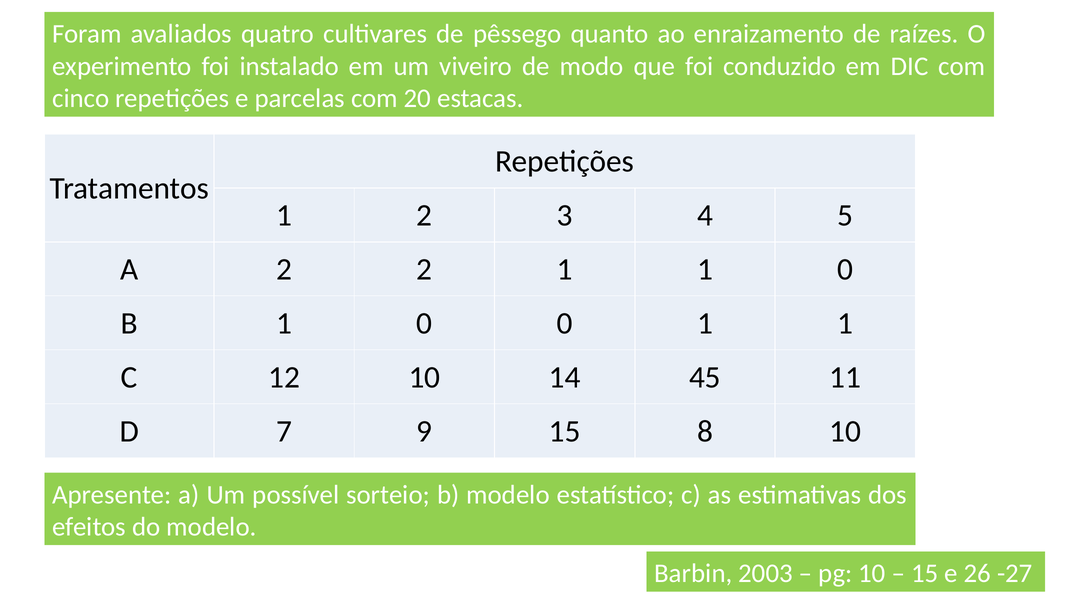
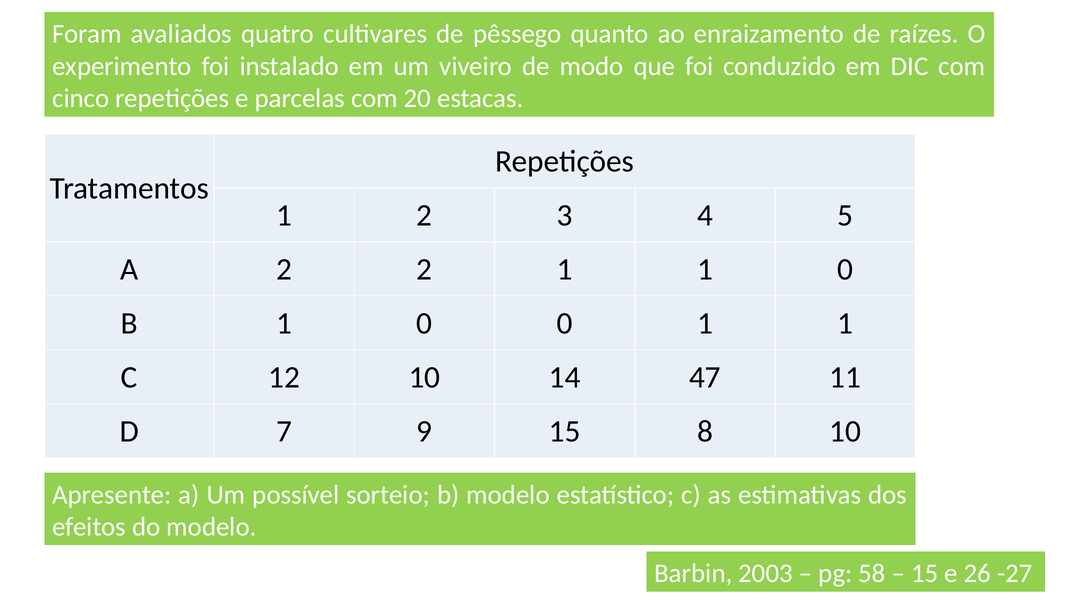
45: 45 -> 47 (705, 377)
pg 10: 10 -> 58 (872, 573)
